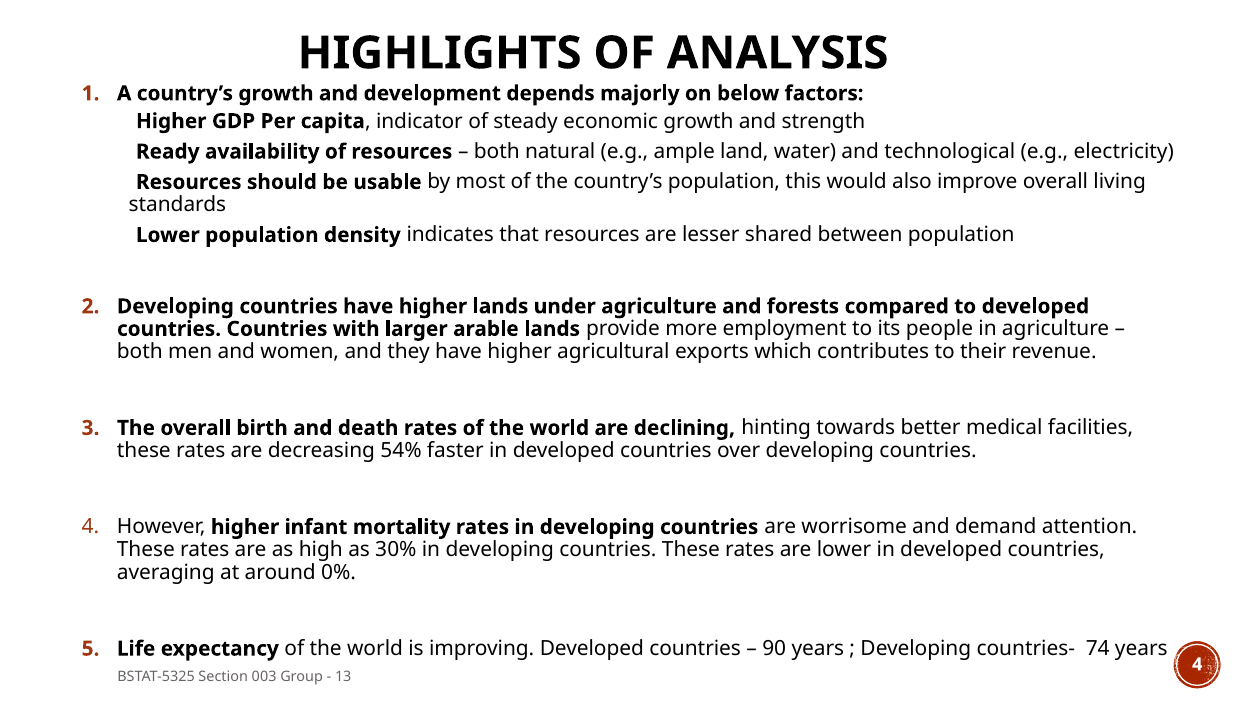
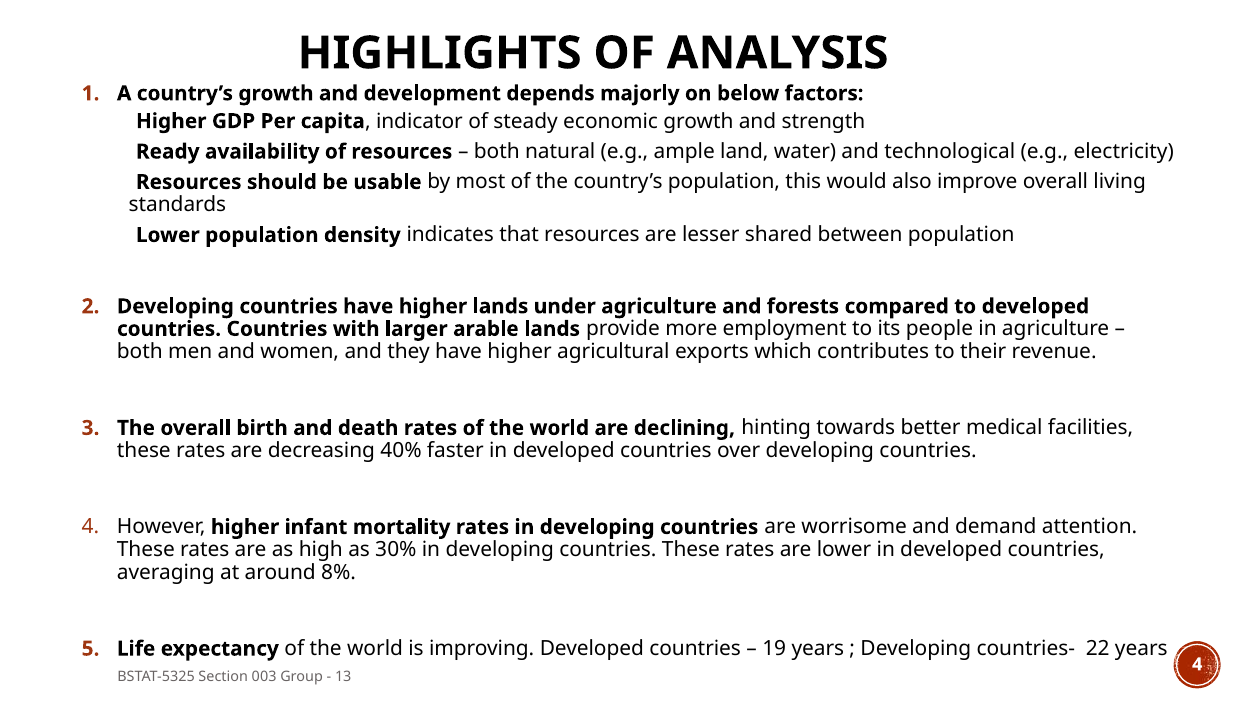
54%: 54% -> 40% (401, 451)
0%: 0% -> 8% (339, 572)
90: 90 -> 19 (774, 649)
74: 74 -> 22 (1098, 649)
